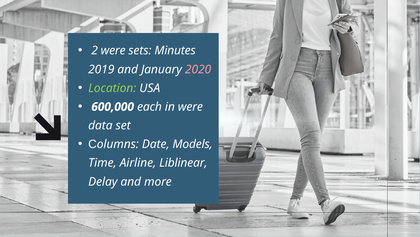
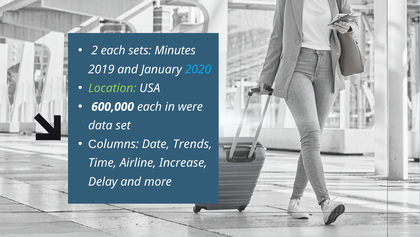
2 were: were -> each (113, 51)
2020 colour: pink -> light blue (198, 69)
Models: Models -> Trends (192, 144)
Liblinear: Liblinear -> Increase (183, 163)
